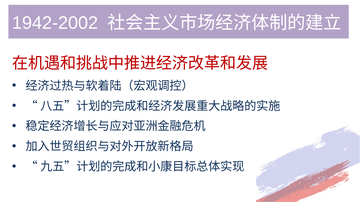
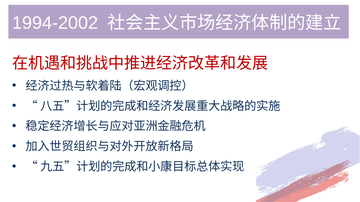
1942-2002: 1942-2002 -> 1994-2002 (55, 23)
